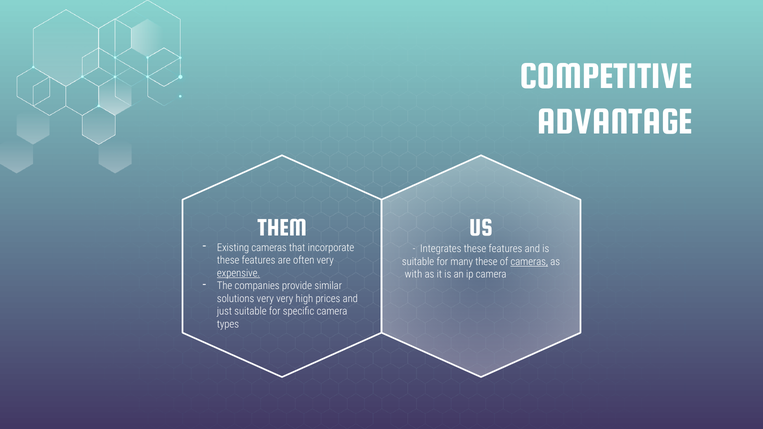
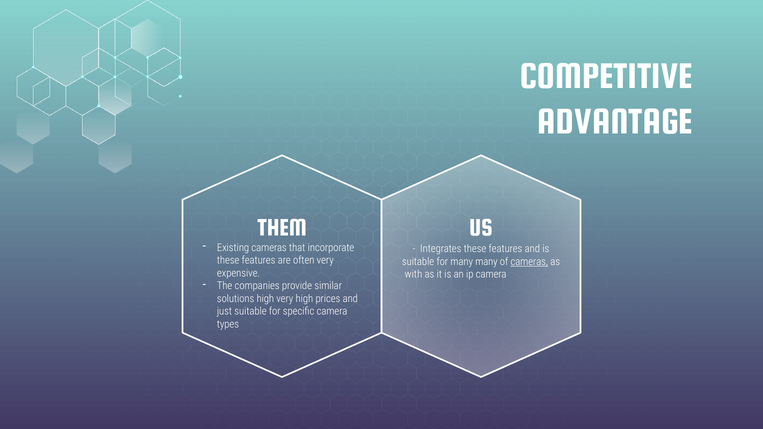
many these: these -> many (486, 262)
expensive underline: present -> none (238, 273)
solutions very: very -> high (265, 299)
